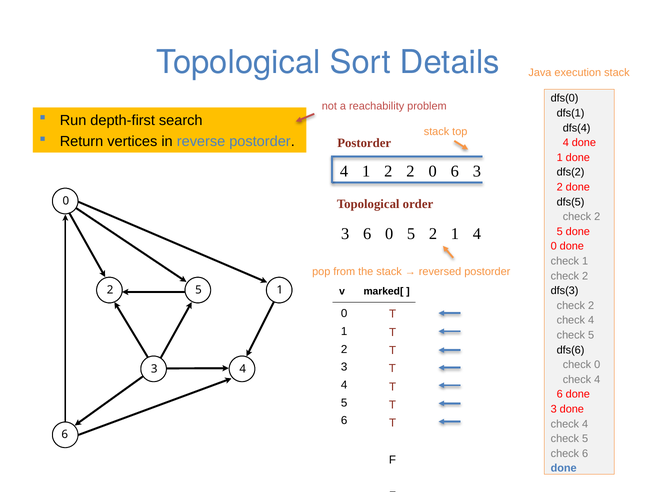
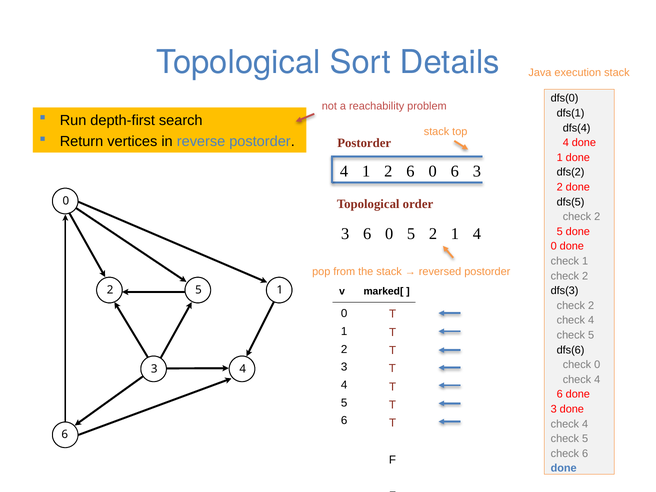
1 2 2: 2 -> 6 (410, 171)
